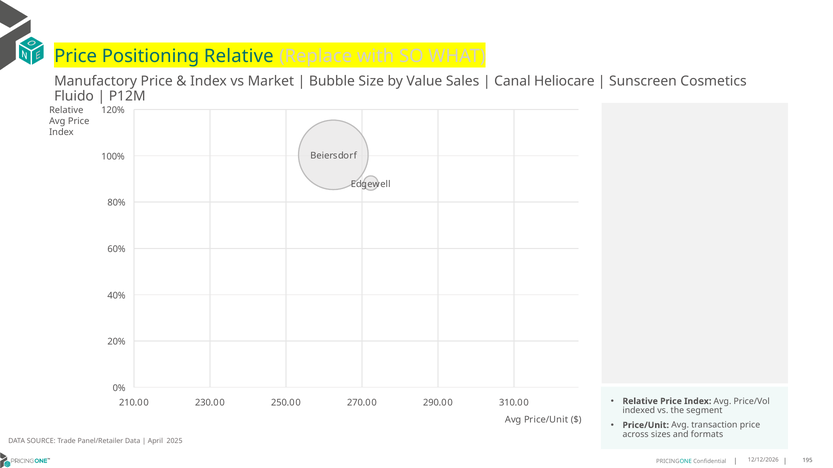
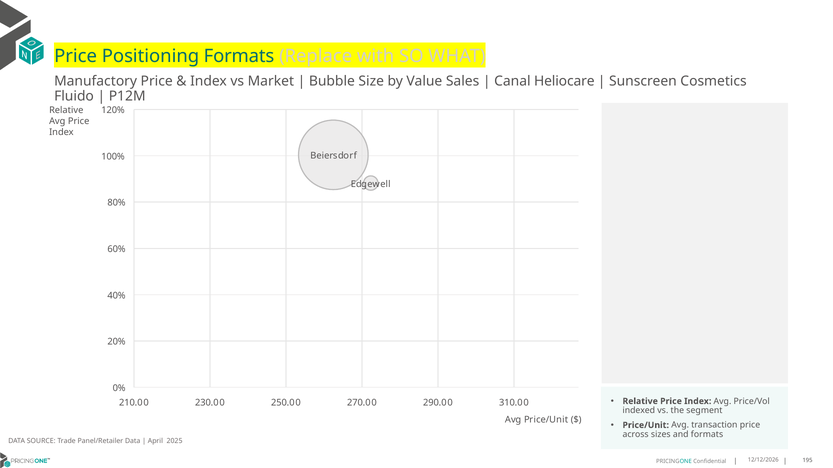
Positioning Relative: Relative -> Formats (239, 56)
